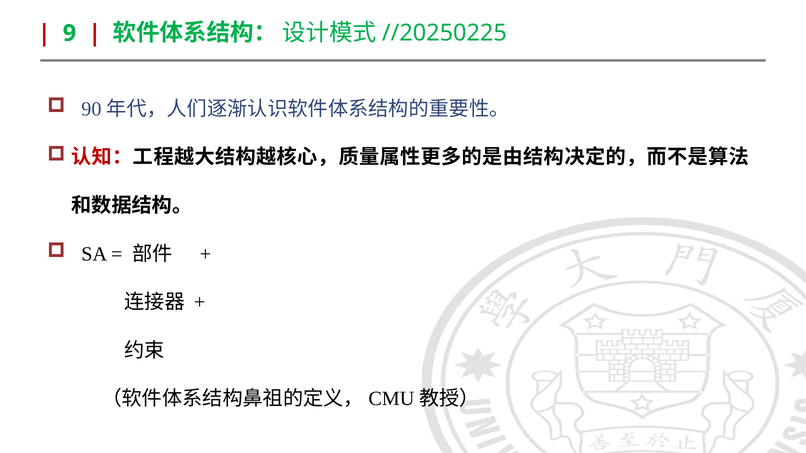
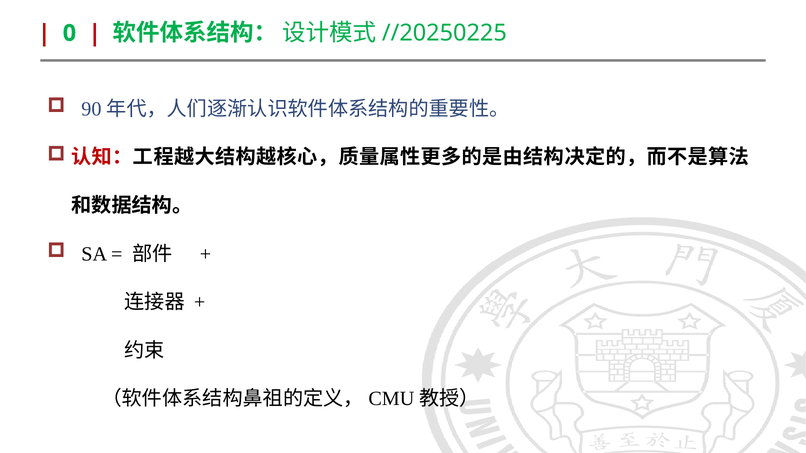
9: 9 -> 0 (69, 33)
